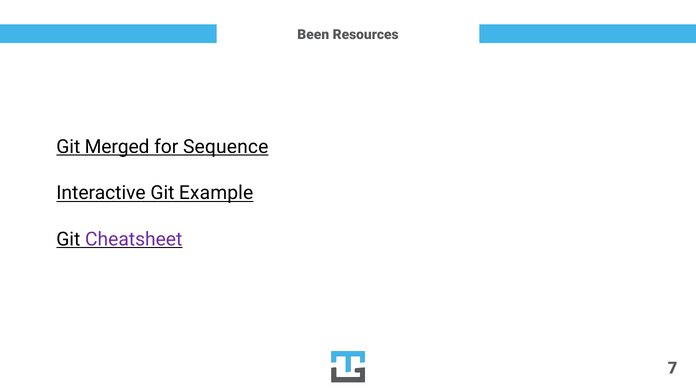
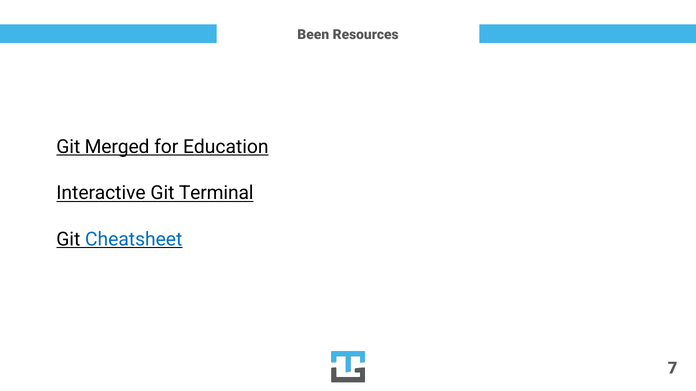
Sequence: Sequence -> Education (226, 147)
Example: Example -> Terminal (216, 193)
Cheatsheet colour: purple -> blue (134, 240)
